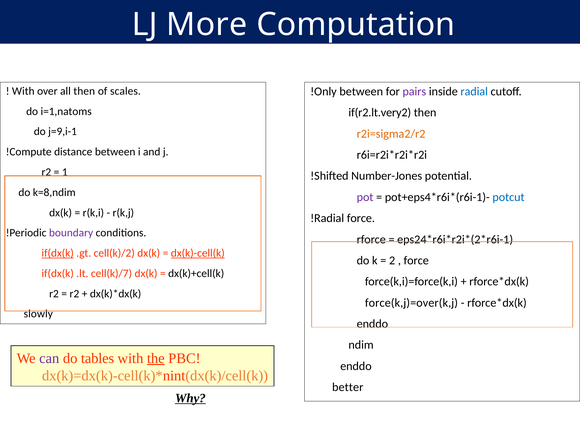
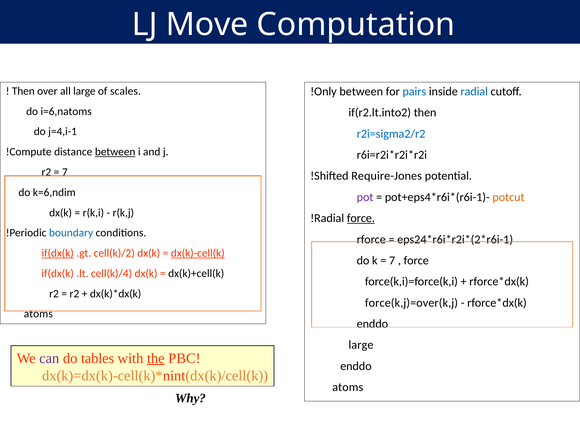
More: More -> Move (207, 24)
With: With -> Then (23, 91)
all then: then -> large (84, 91)
pairs colour: purple -> blue (414, 92)
i=1,natoms: i=1,natoms -> i=6,natoms (66, 111)
if(r2.lt.very2: if(r2.lt.very2 -> if(r2.lt.into2 (380, 113)
j=9,i-1: j=9,i-1 -> j=4,i-1 (63, 132)
r2i=sigma2/r2 colour: orange -> blue (391, 134)
between underline: none -> present (115, 152)
1: 1 -> 7 (65, 172)
Number-Jones: Number-Jones -> Require-Jones (387, 176)
k=8,ndim: k=8,ndim -> k=6,ndim (54, 192)
potcut colour: blue -> orange (509, 197)
force underline: none -> present (361, 218)
boundary colour: purple -> blue (71, 233)
2: 2 -> 7 (392, 260)
cell(k)/7: cell(k)/7 -> cell(k)/4 (112, 273)
slowly: slowly -> atoms (38, 314)
ndim: ndim -> large (361, 345)
better: better -> atoms (348, 387)
Why underline: present -> none (190, 398)
